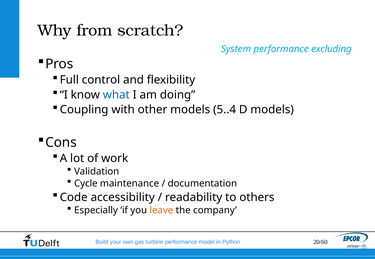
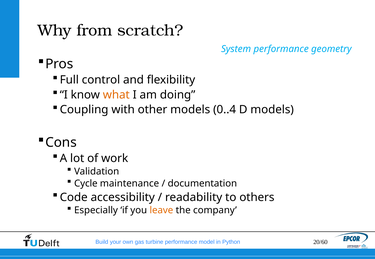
excluding: excluding -> geometry (331, 49)
what colour: blue -> orange (116, 95)
5..4: 5..4 -> 0..4 (225, 110)
